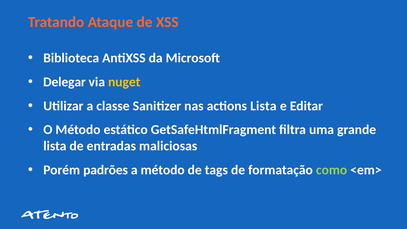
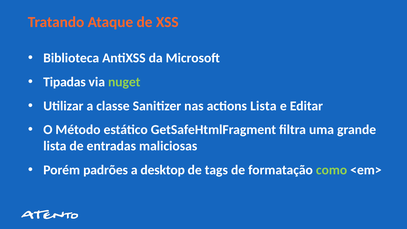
Delegar: Delegar -> Tipadas (64, 82)
nuget colour: yellow -> light green (124, 82)
a método: método -> desktop (163, 170)
